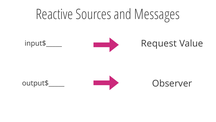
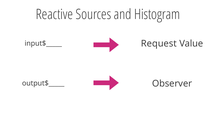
Messages: Messages -> Histogram (157, 14)
